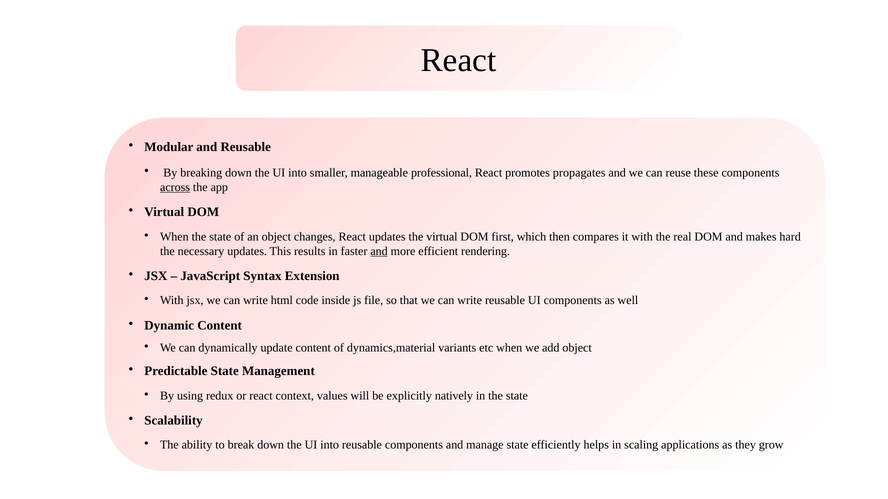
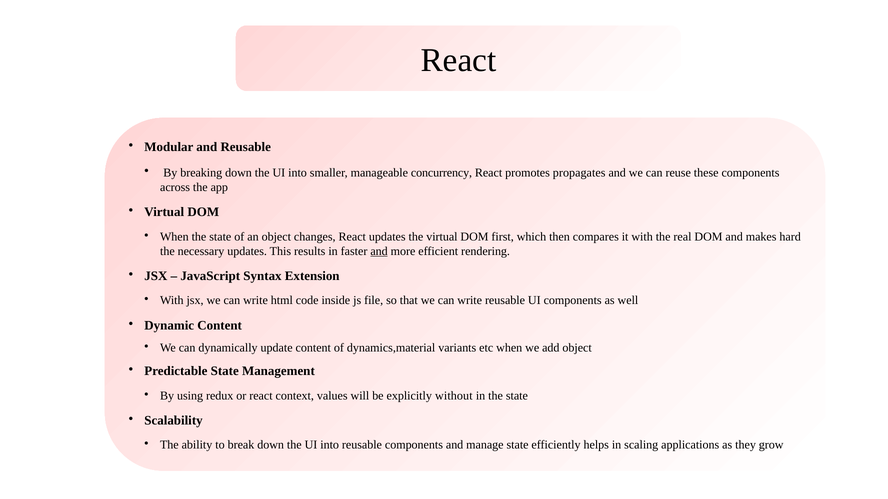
professional: professional -> concurrency (442, 173)
across underline: present -> none (175, 187)
natively: natively -> without (454, 396)
